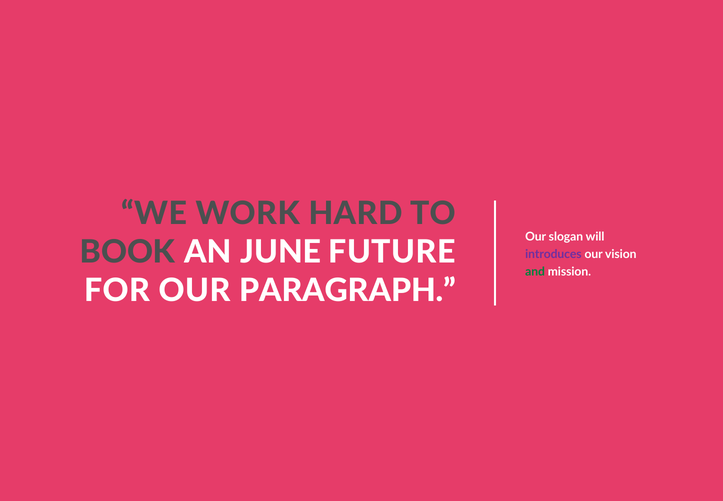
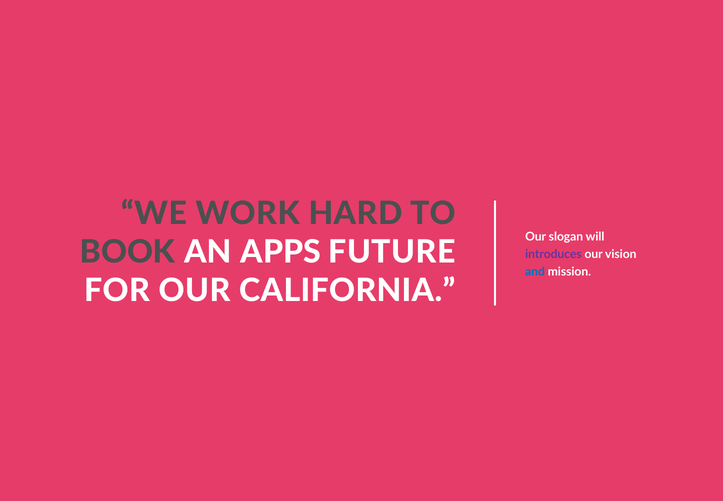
JUNE: JUNE -> APPS (281, 252)
and colour: green -> blue (535, 272)
PARAGRAPH: PARAGRAPH -> CALIFORNIA (347, 290)
